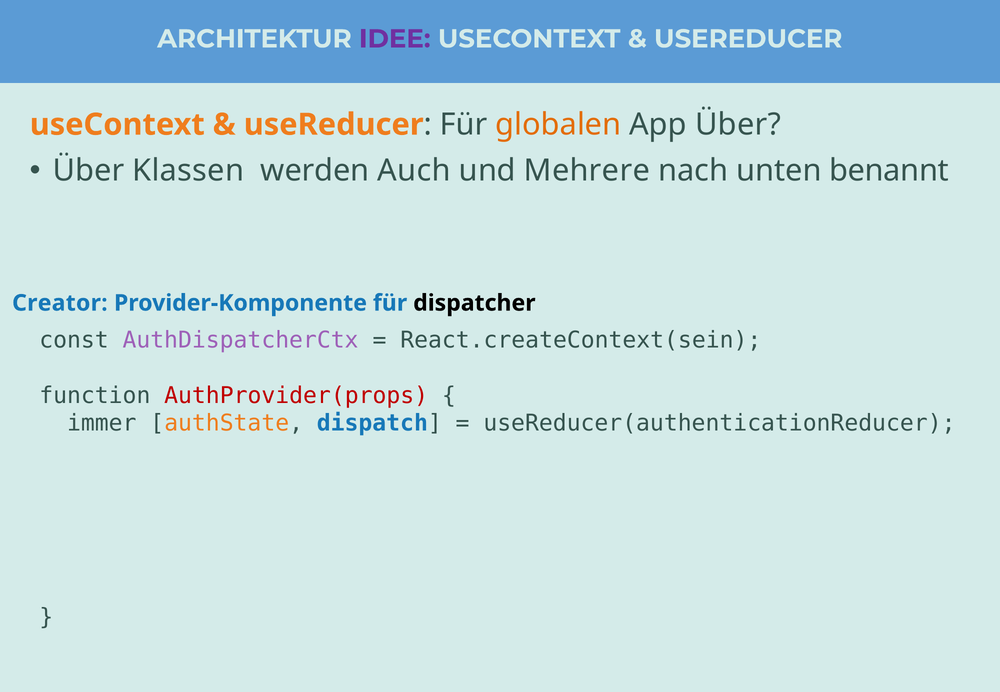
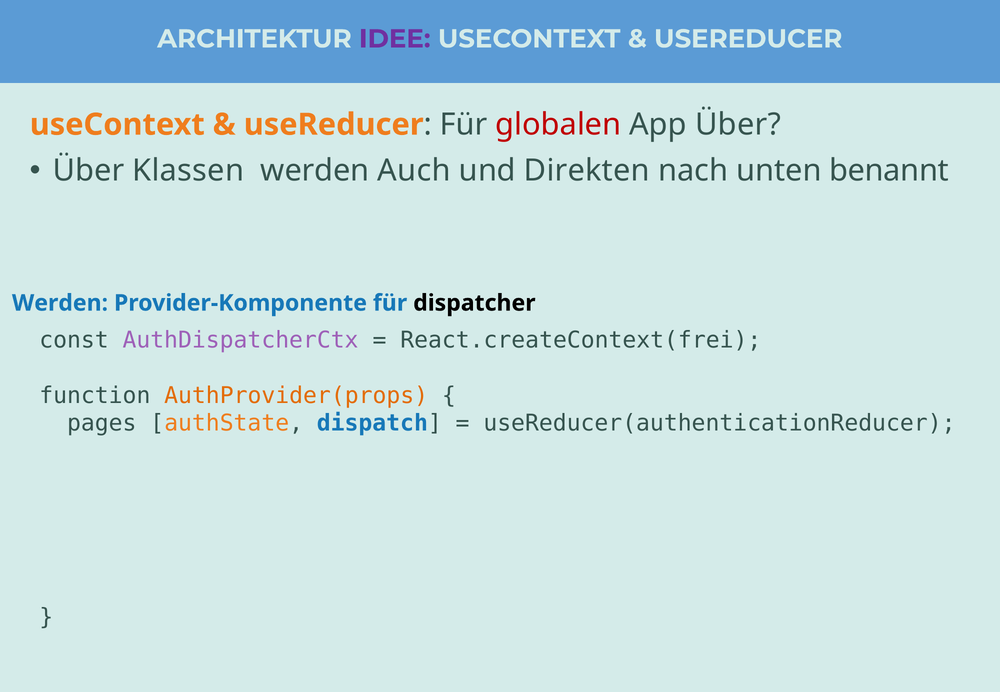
globalen colour: orange -> red (558, 125)
Mehrere: Mehrere -> Direkten (587, 171)
Creator: Creator -> Werden (60, 303)
React.createContext(sein: React.createContext(sein -> React.createContext(frei (581, 340)
AuthProvider(props colour: red -> orange (296, 396)
immer: immer -> pages (102, 424)
